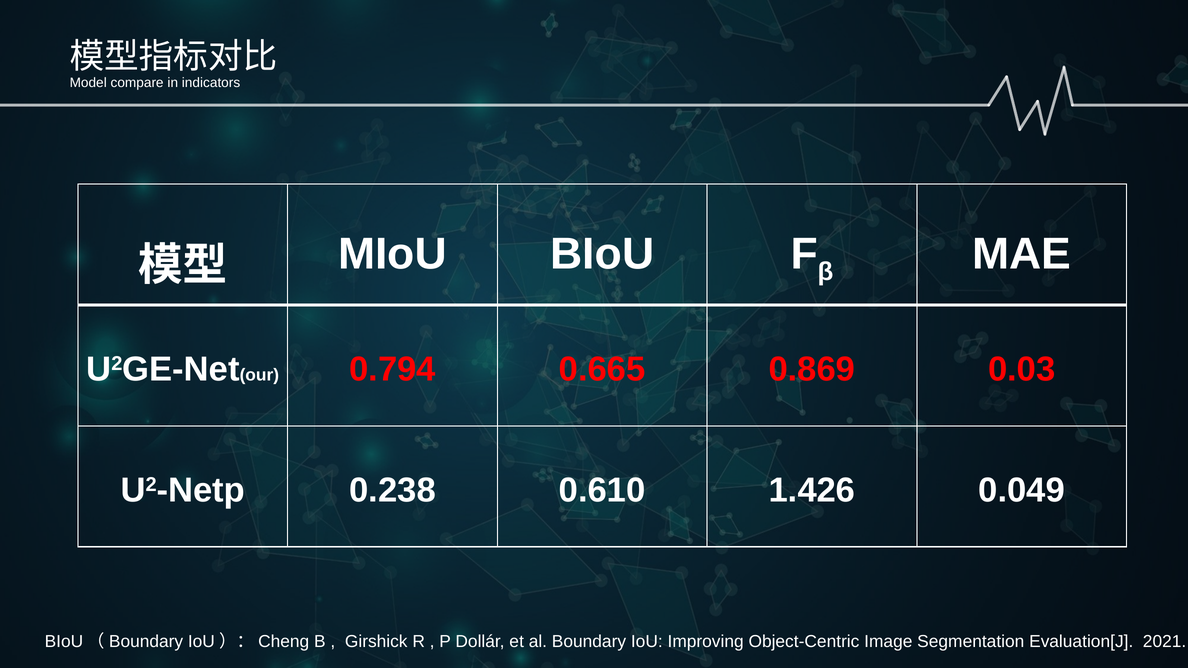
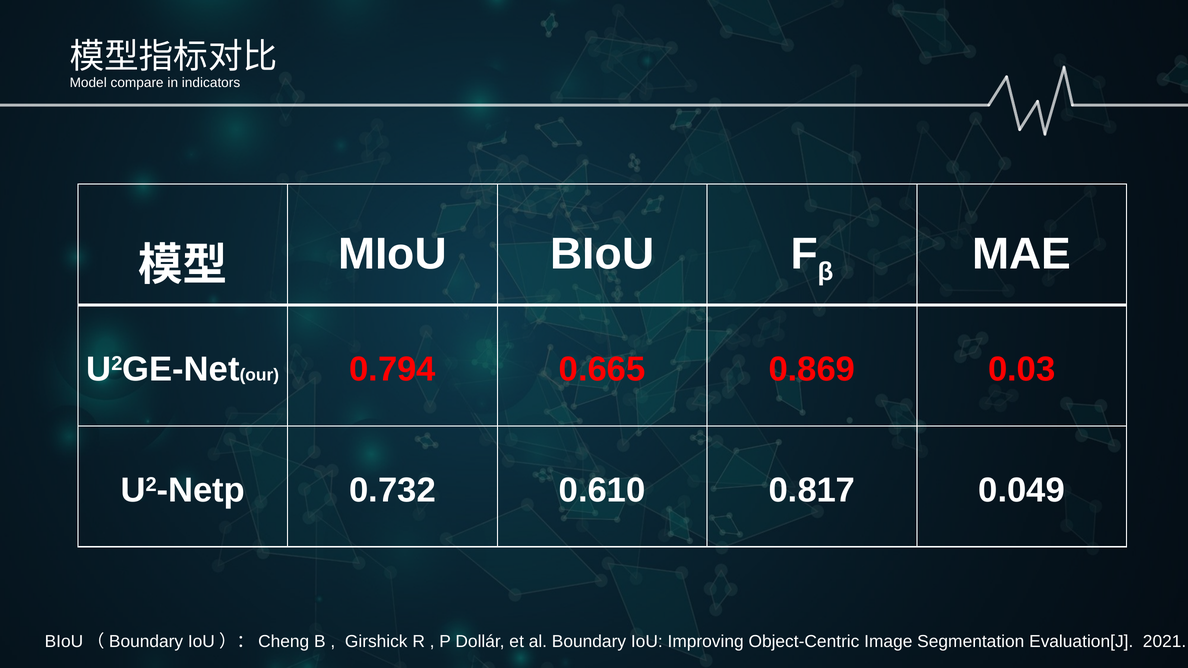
0.238: 0.238 -> 0.732 (393, 490)
1.426: 1.426 -> 0.817 (812, 490)
